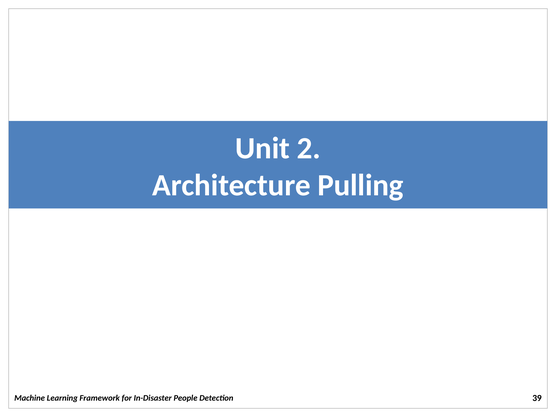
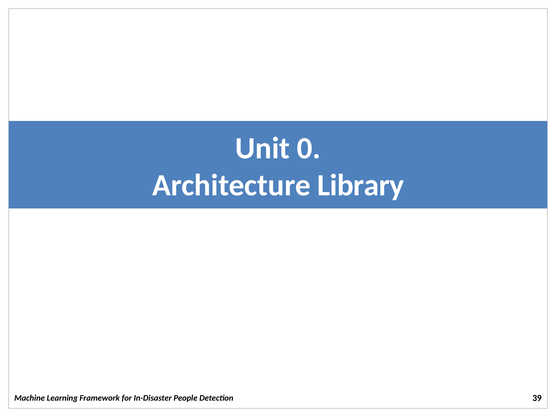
2: 2 -> 0 (309, 148)
Pulling: Pulling -> Library (361, 185)
